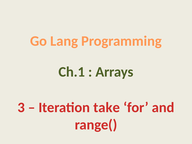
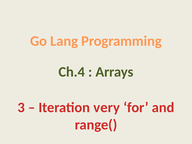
Ch.1: Ch.1 -> Ch.4 (72, 72)
take: take -> very (107, 108)
